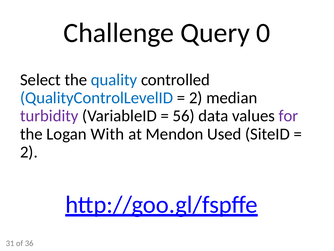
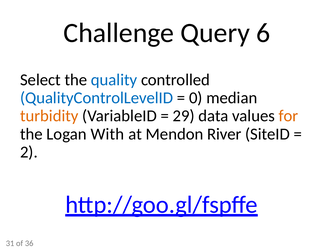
0: 0 -> 6 (263, 33)
2: 2 -> 0 (196, 98)
turbidity colour: purple -> orange (49, 116)
56: 56 -> 29 (184, 116)
for colour: purple -> orange (288, 116)
Used: Used -> River (224, 134)
